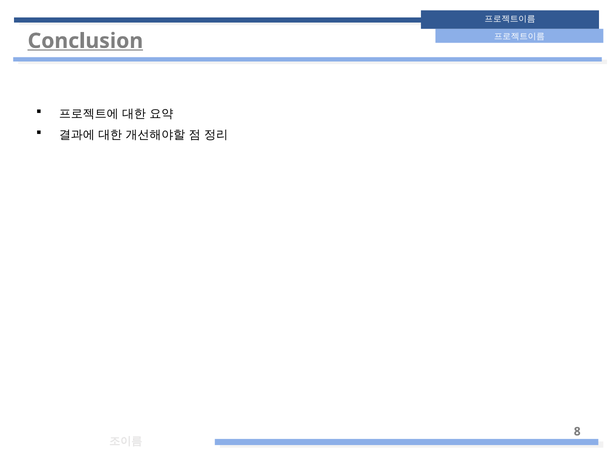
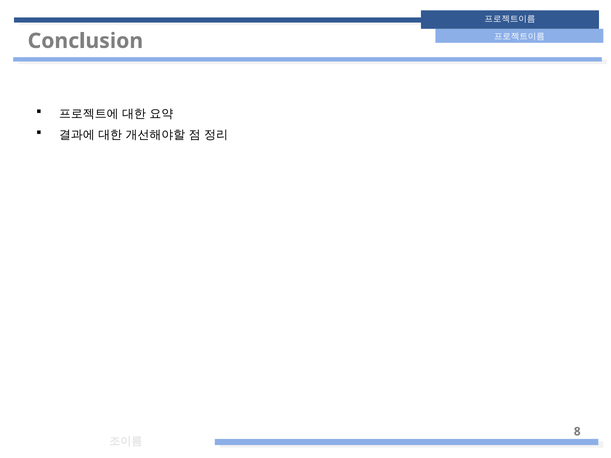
Conclusion underline: present -> none (85, 41)
